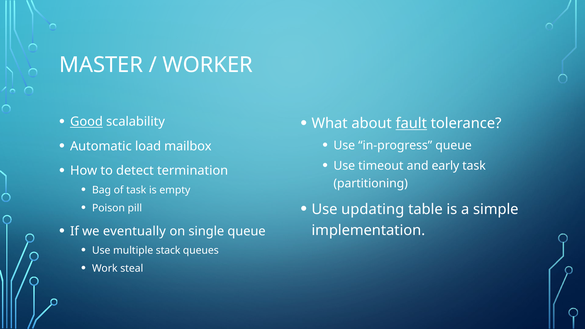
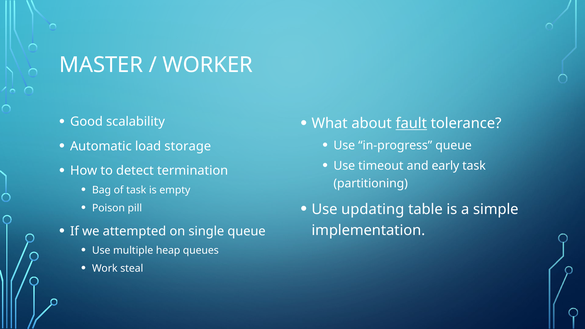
Good underline: present -> none (86, 122)
mailbox: mailbox -> storage (188, 146)
eventually: eventually -> attempted (134, 231)
stack: stack -> heap (168, 250)
